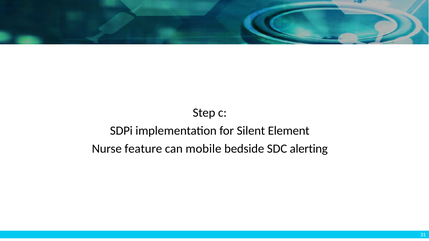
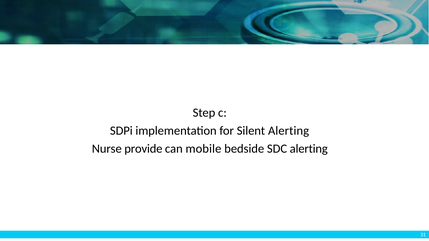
Silent Element: Element -> Alerting (289, 131)
feature: feature -> provide (143, 149)
